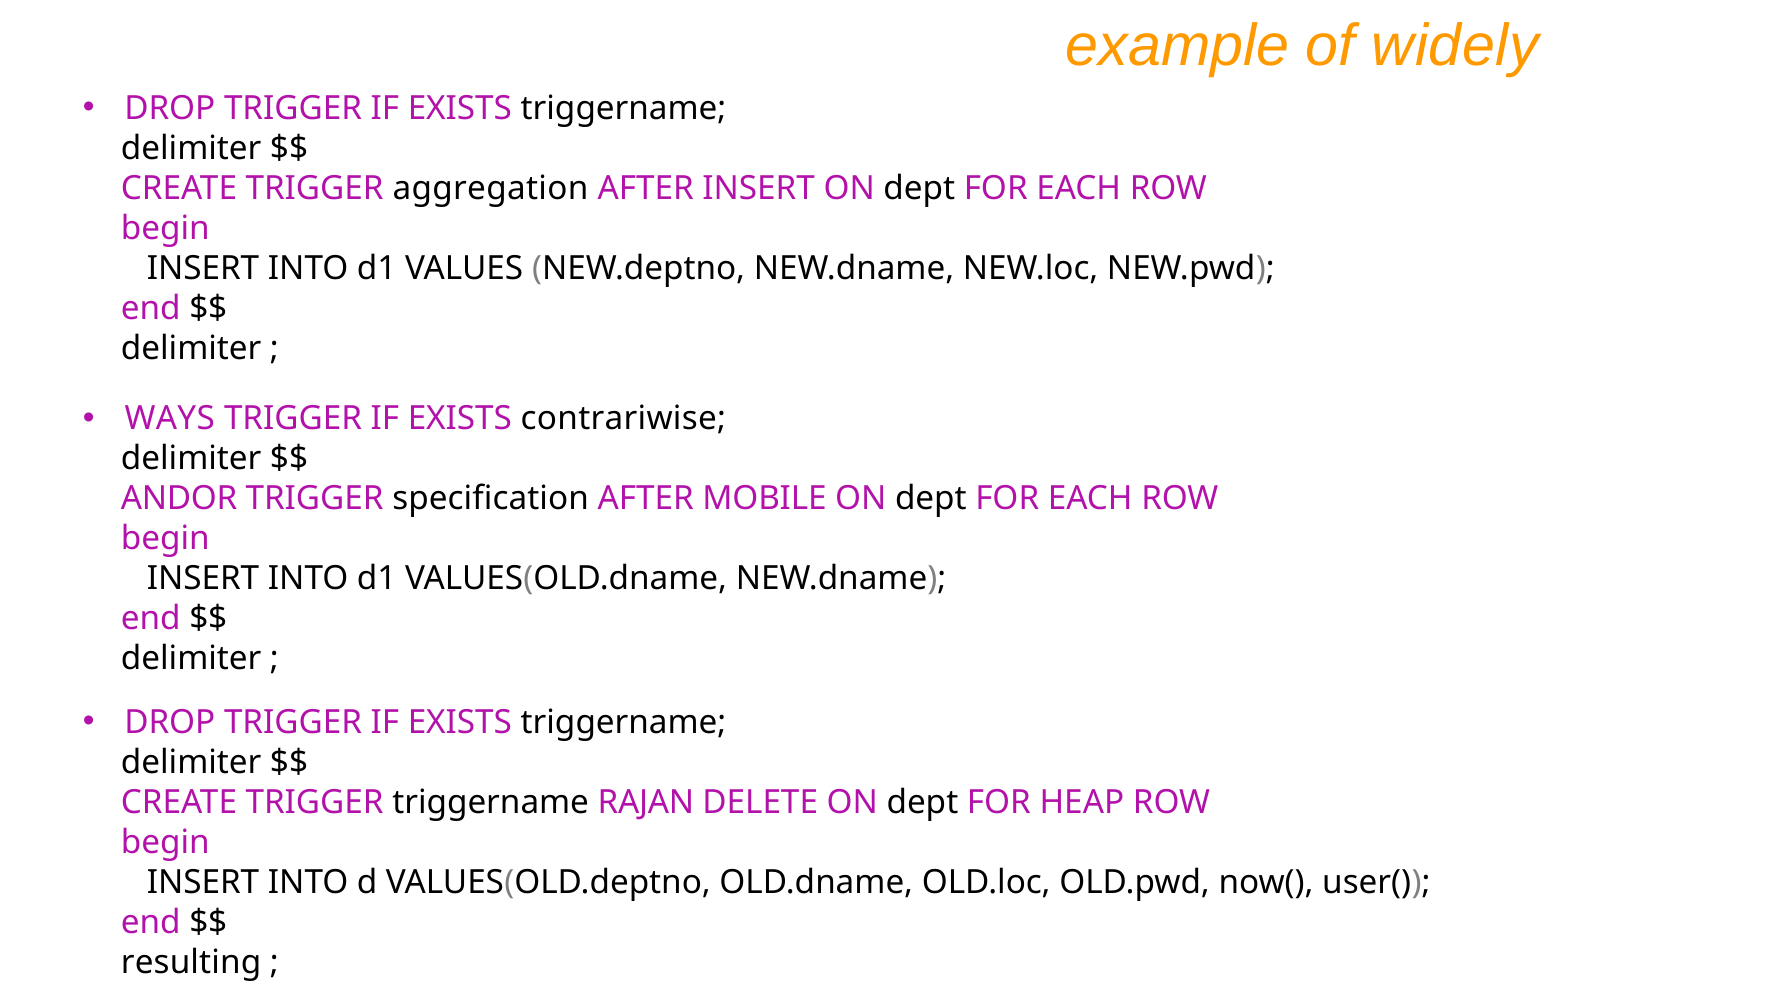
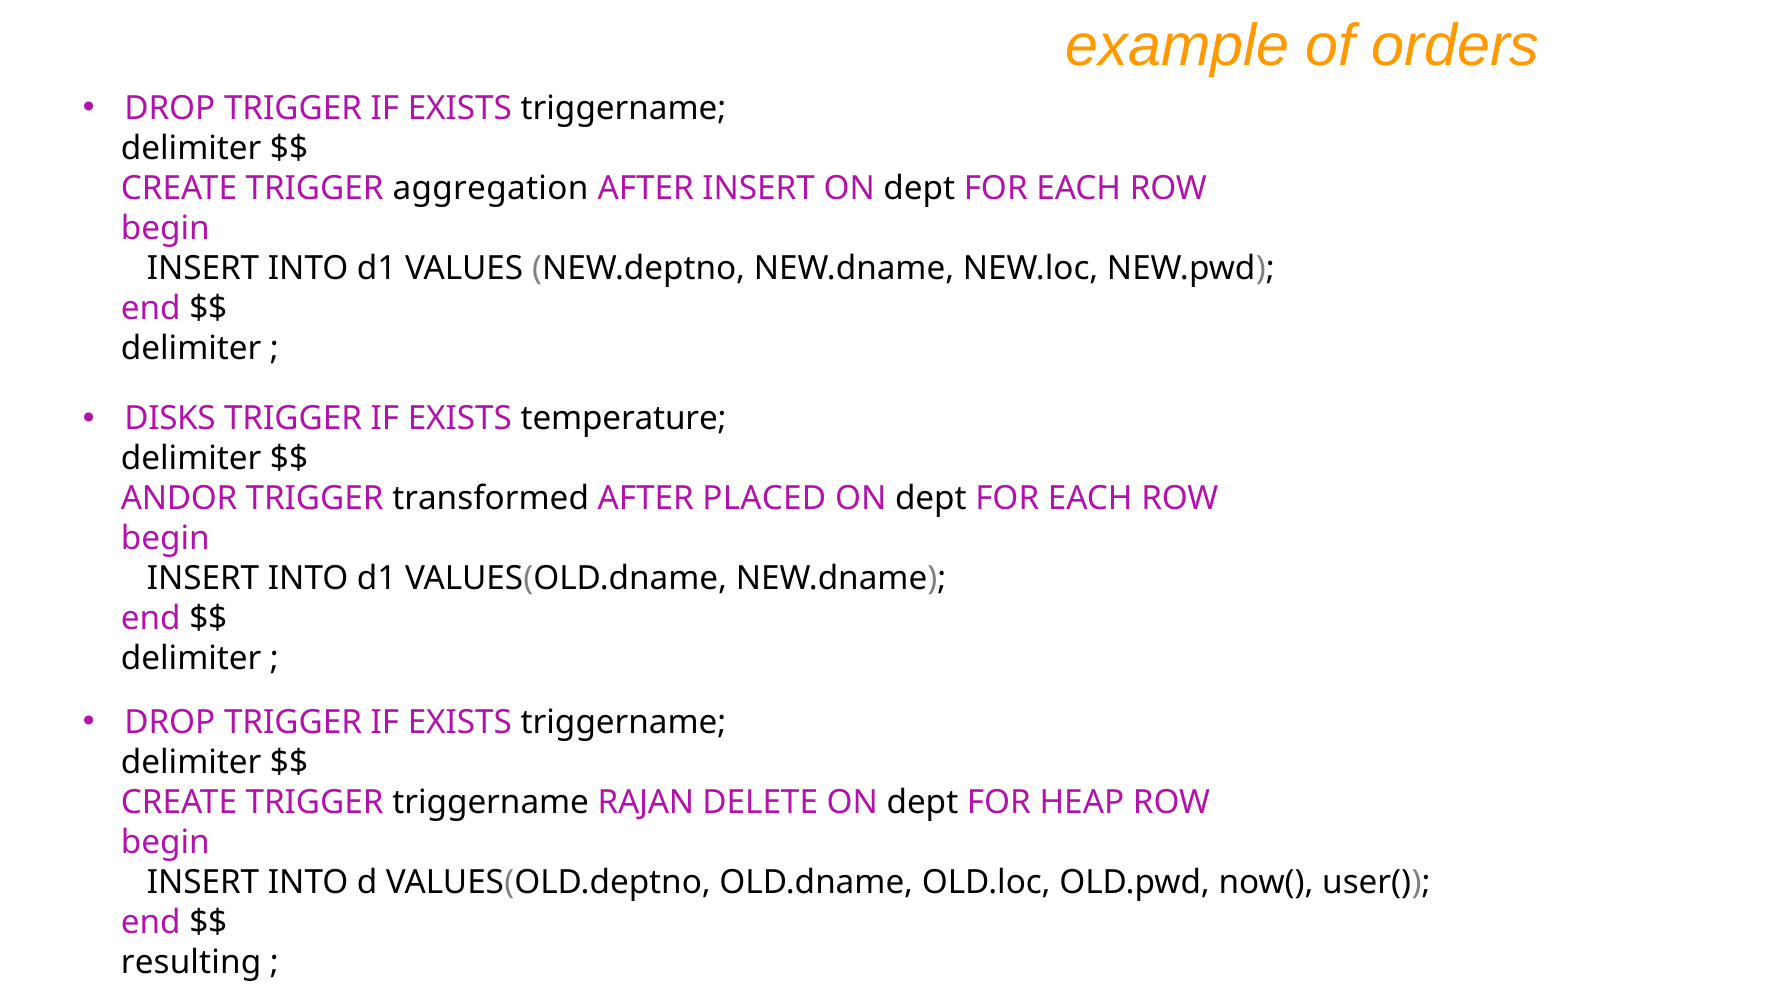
widely: widely -> orders (1456, 46)
WAYS: WAYS -> DISKS (170, 419)
contrariwise: contrariwise -> temperature (624, 419)
specification: specification -> transformed (491, 499)
MOBILE: MOBILE -> PLACED (764, 499)
